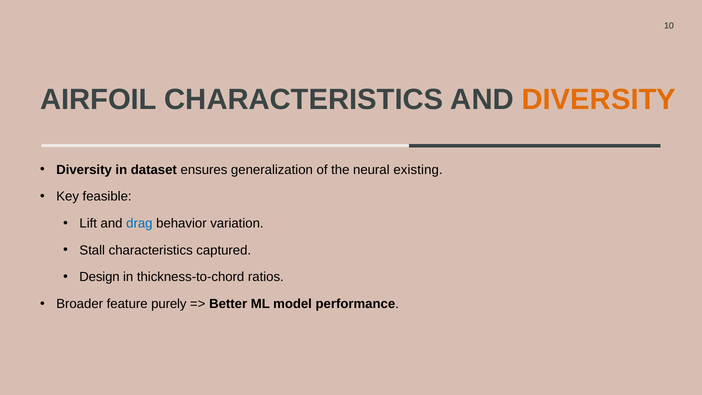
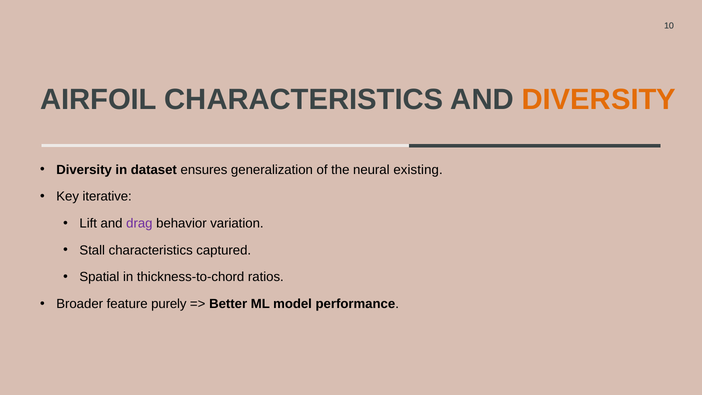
feasible: feasible -> iterative (107, 196)
drag colour: blue -> purple (139, 223)
Design: Design -> Spatial (99, 277)
